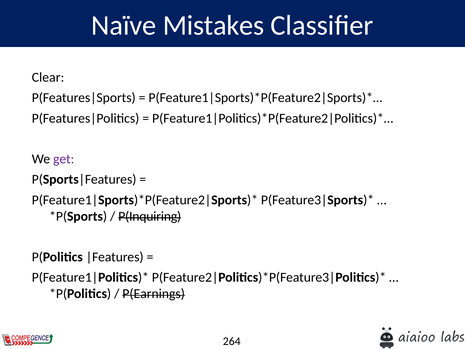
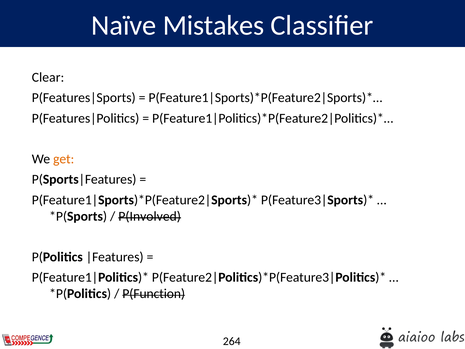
get colour: purple -> orange (64, 159)
P(Inquiring: P(Inquiring -> P(Involved (150, 216)
P(Earnings: P(Earnings -> P(Function (154, 294)
